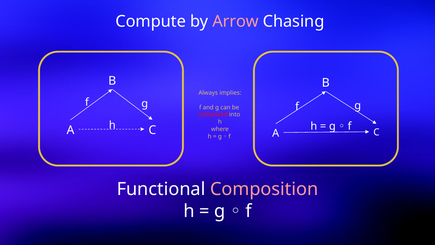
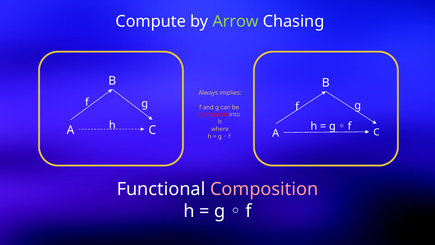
Arrow colour: pink -> light green (236, 21)
